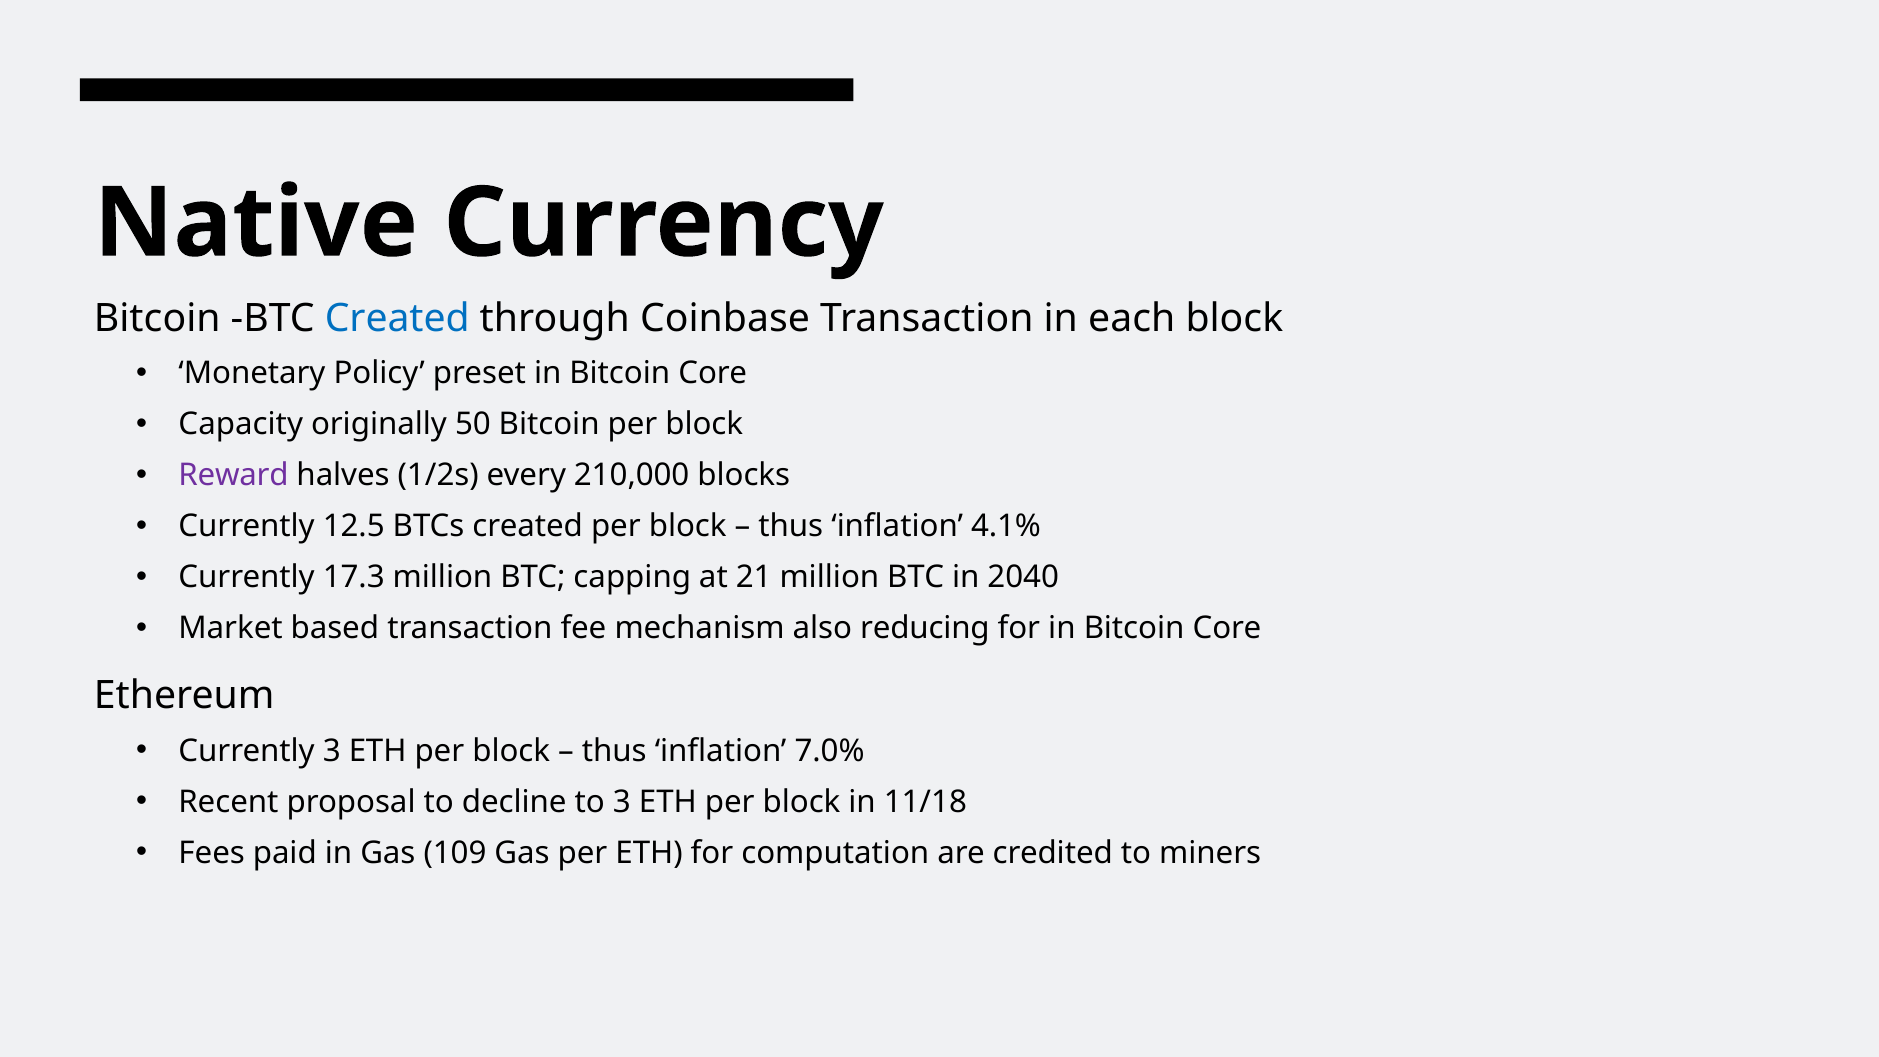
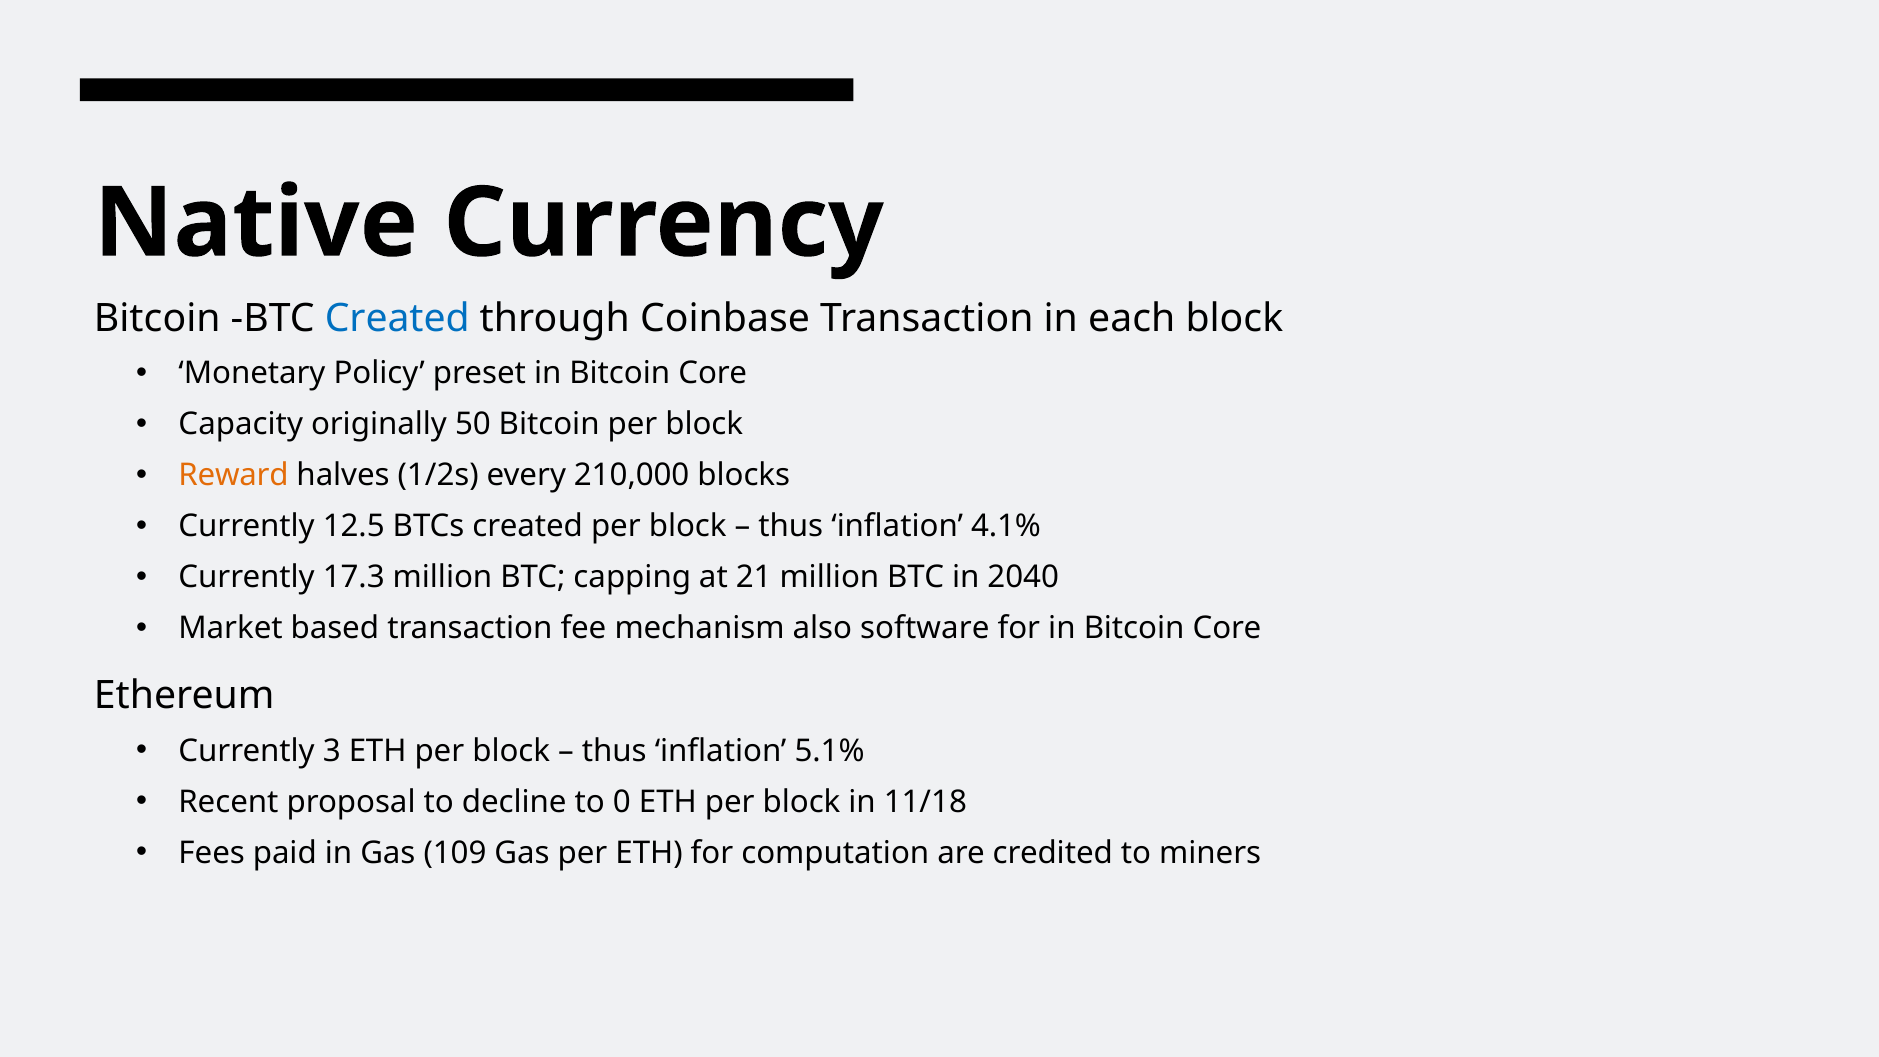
Reward colour: purple -> orange (234, 475)
reducing: reducing -> software (925, 628)
7.0%: 7.0% -> 5.1% (830, 751)
to 3: 3 -> 0 (622, 802)
